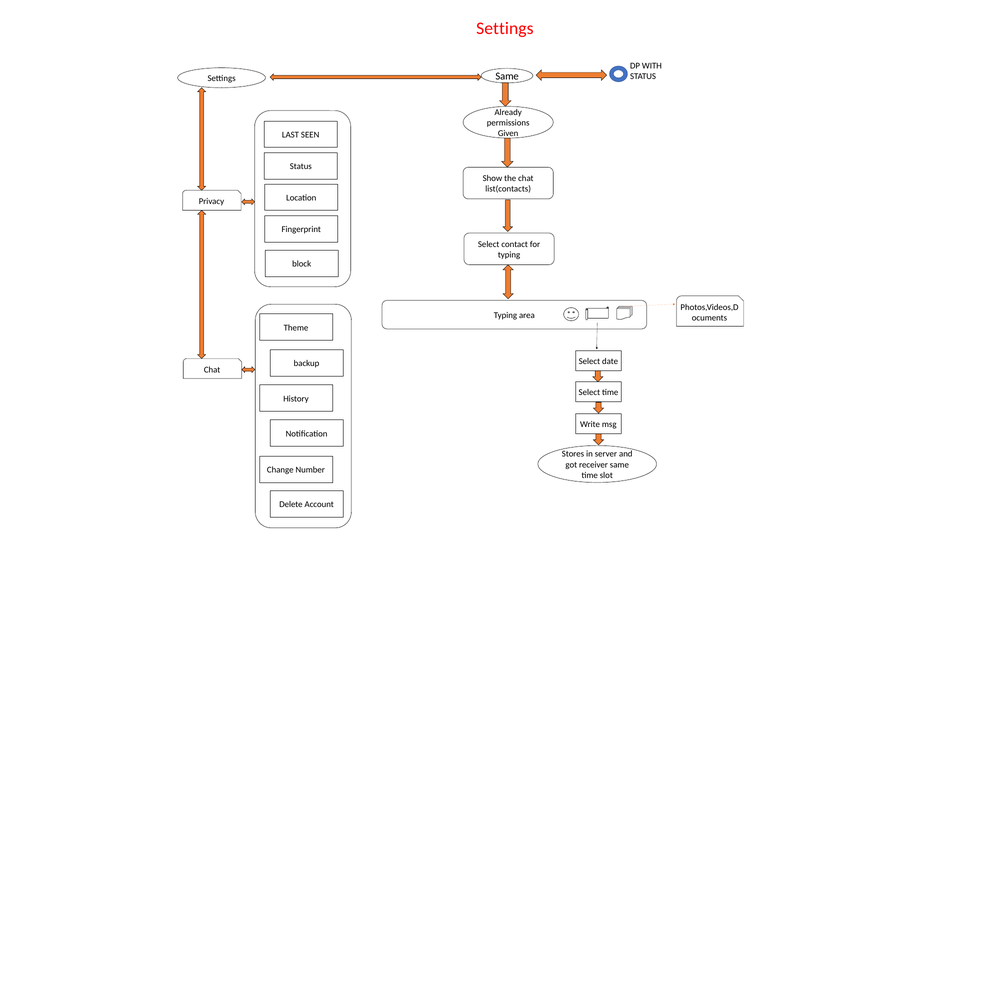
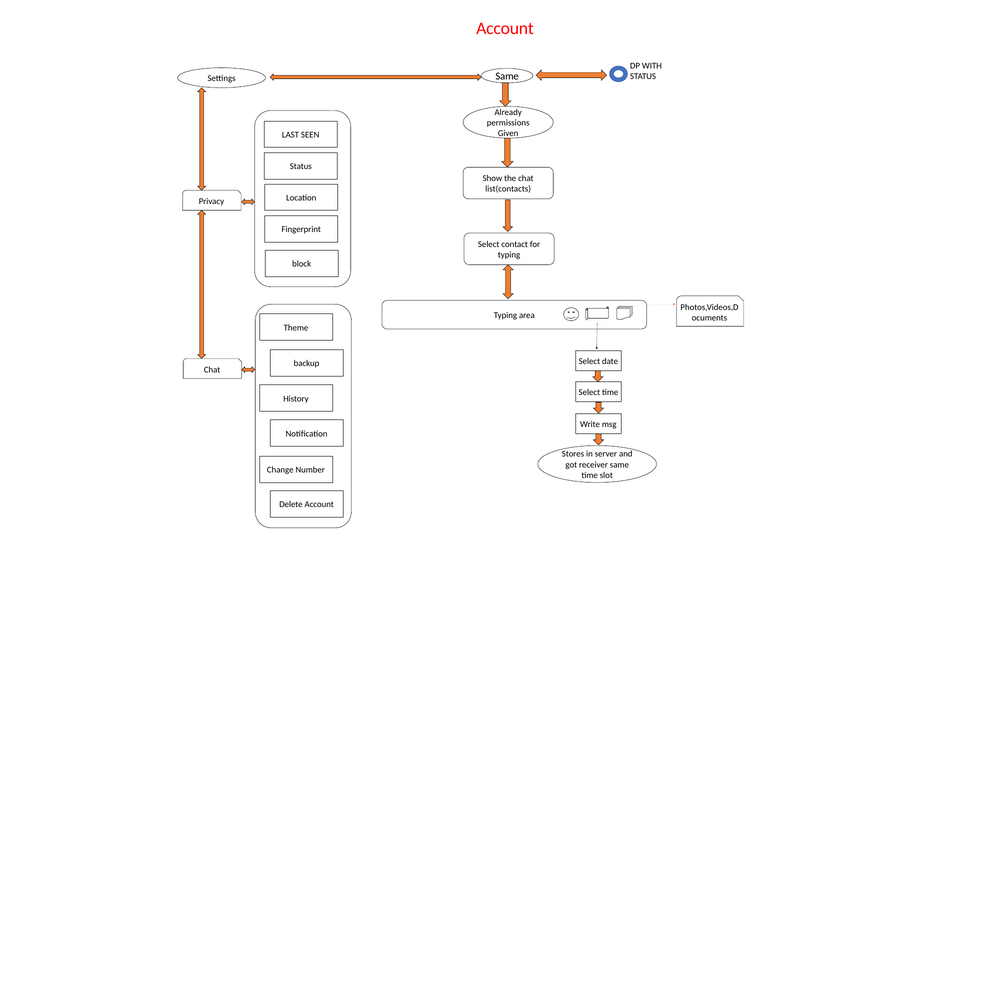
Settings: Settings -> Account (505, 29)
